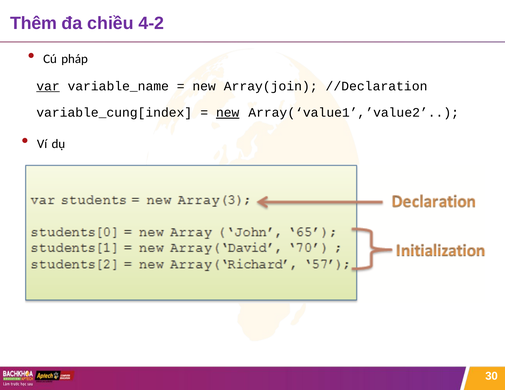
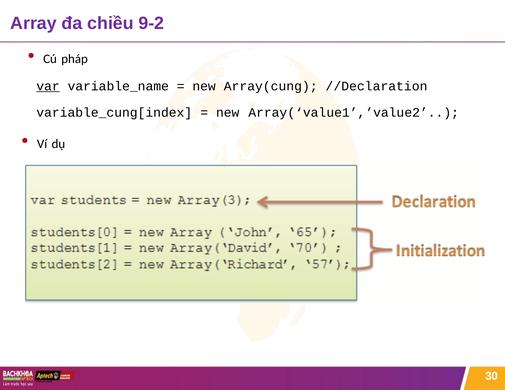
Thêm: Thêm -> Array (34, 23)
4-2: 4-2 -> 9-2 (151, 23)
Array(join: Array(join -> Array(cung (271, 86)
new underline: present -> none (228, 113)
